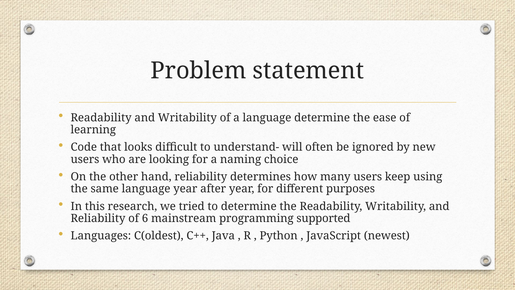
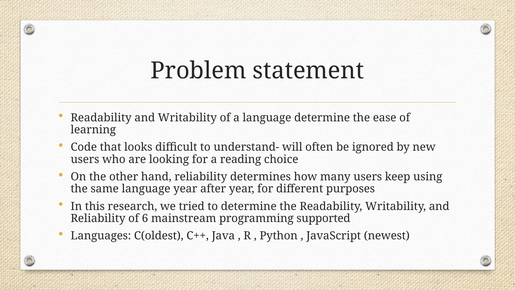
naming: naming -> reading (241, 159)
